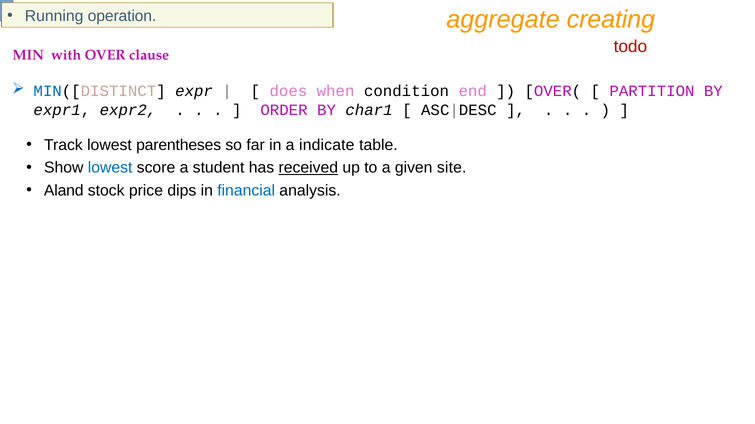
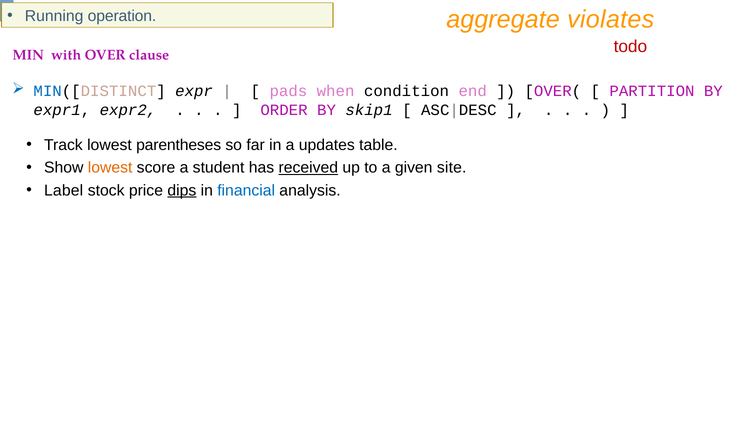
creating: creating -> violates (611, 20)
does: does -> pads (288, 91)
char1: char1 -> skip1 (369, 110)
indicate: indicate -> updates (327, 145)
lowest colour: blue -> orange (110, 168)
Aland: Aland -> Label (64, 191)
dips underline: none -> present (182, 191)
